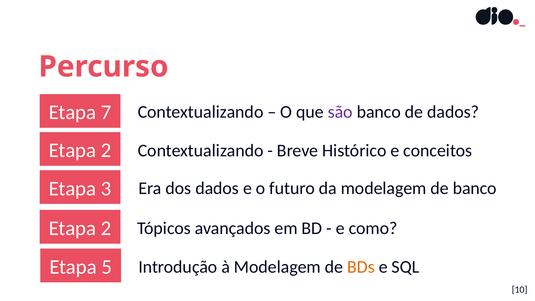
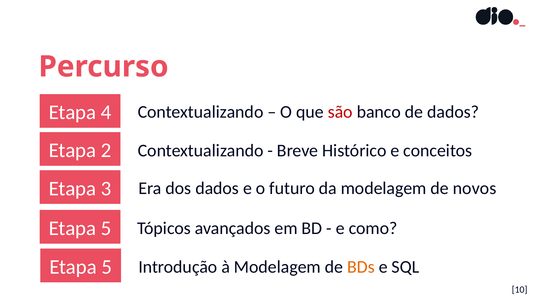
7: 7 -> 4 (106, 112)
são colour: purple -> red (340, 112)
de banco: banco -> novos (475, 188)
2: 2 -> 5 (106, 228)
